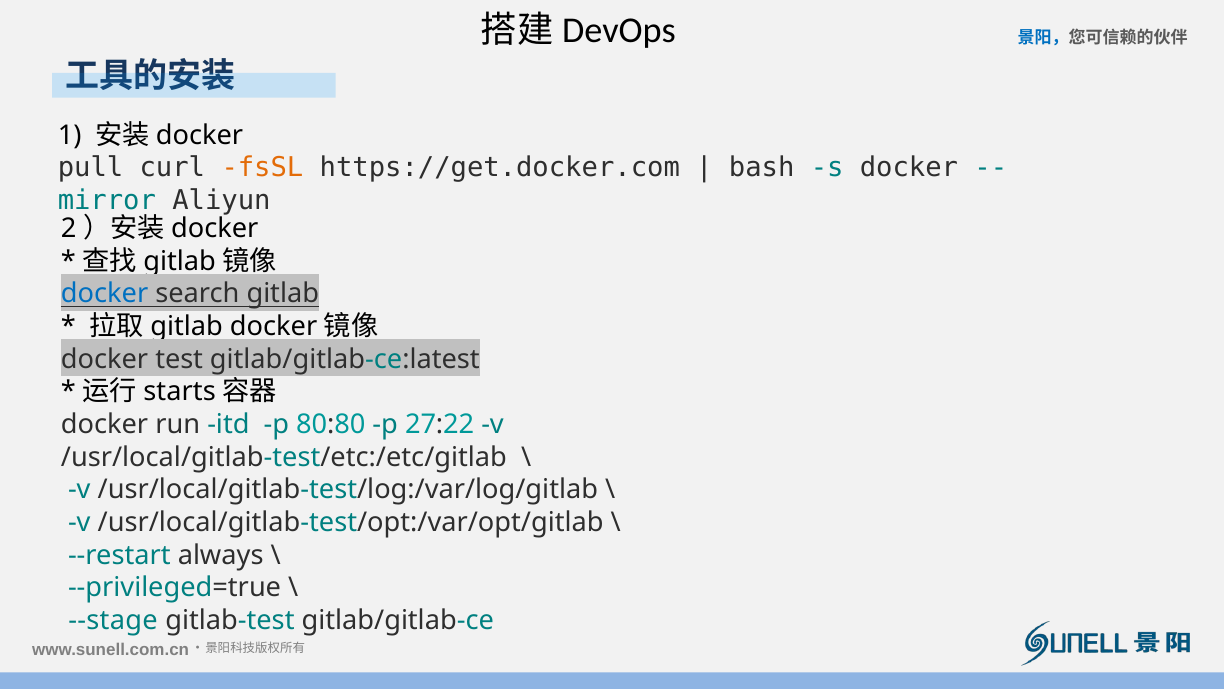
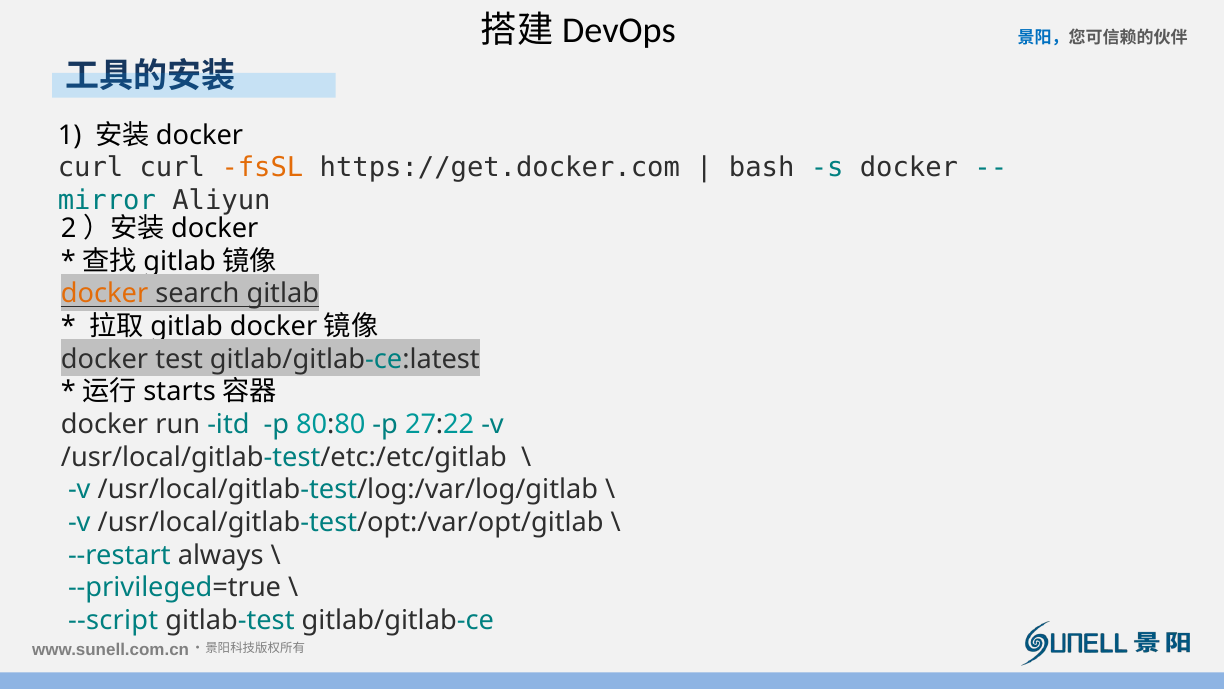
pull: pull -> curl (91, 168)
docker colour: blue -> orange (105, 294)
--stage: --stage -> --script (113, 620)
